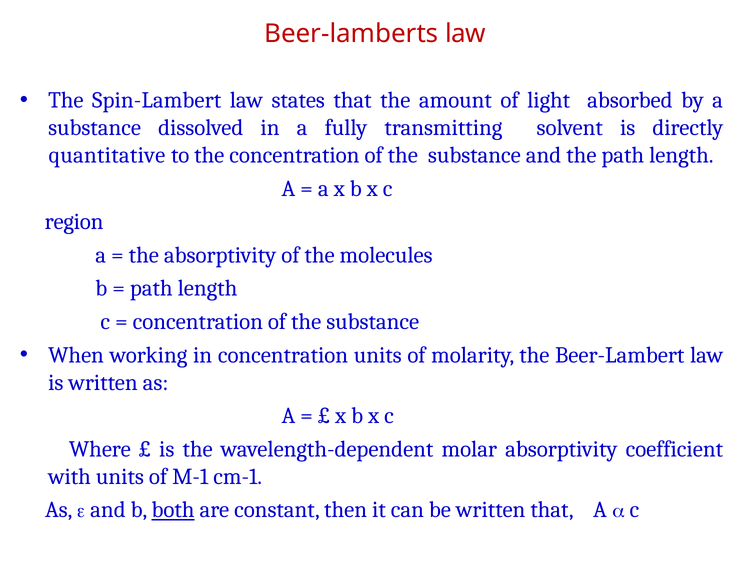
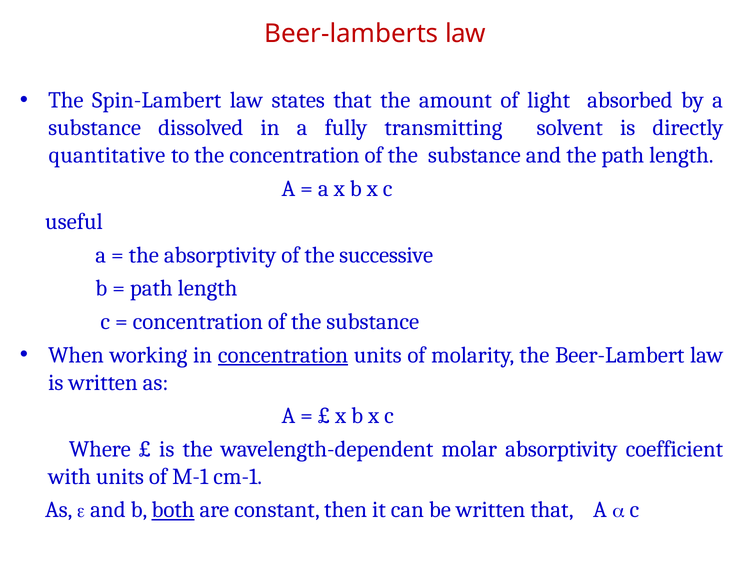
region: region -> useful (74, 222)
molecules: molecules -> successive (386, 255)
concentration underline: none -> present (283, 355)
